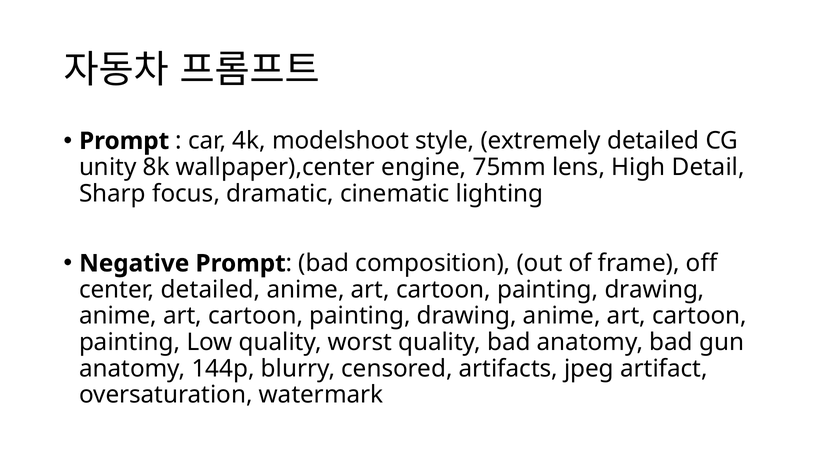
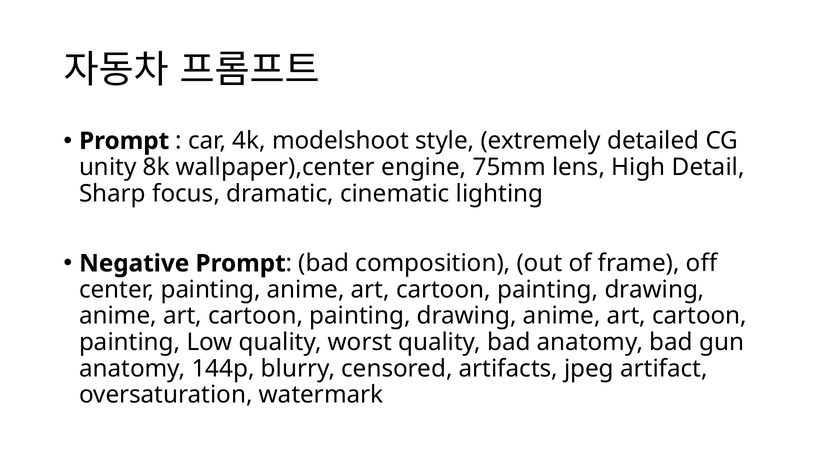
center detailed: detailed -> painting (211, 289)
